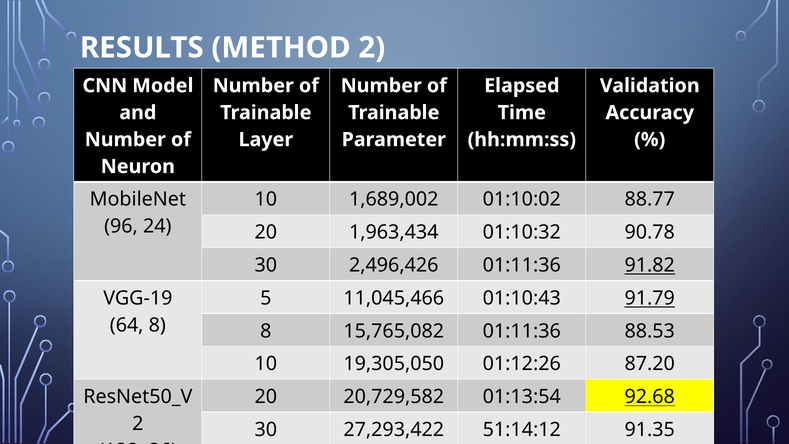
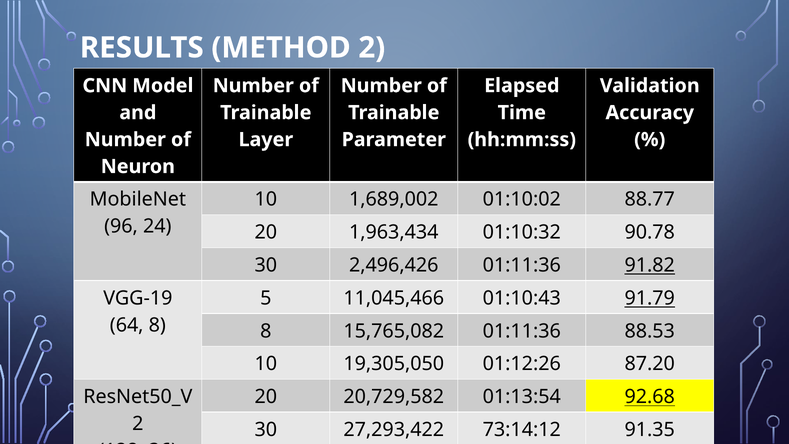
51:14:12: 51:14:12 -> 73:14:12 (522, 429)
